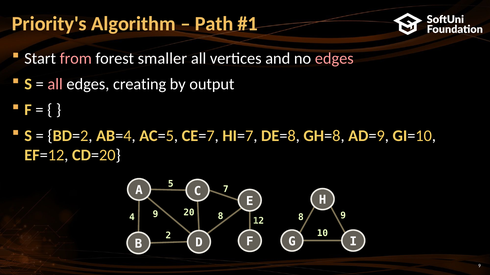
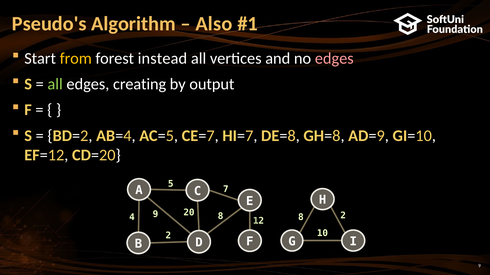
Priority's: Priority's -> Pseudo's (49, 24)
Path: Path -> Also (214, 24)
from colour: pink -> yellow (76, 59)
smaller: smaller -> instead (162, 59)
all colour: pink -> light green (55, 84)
8 9: 9 -> 2 (343, 216)
